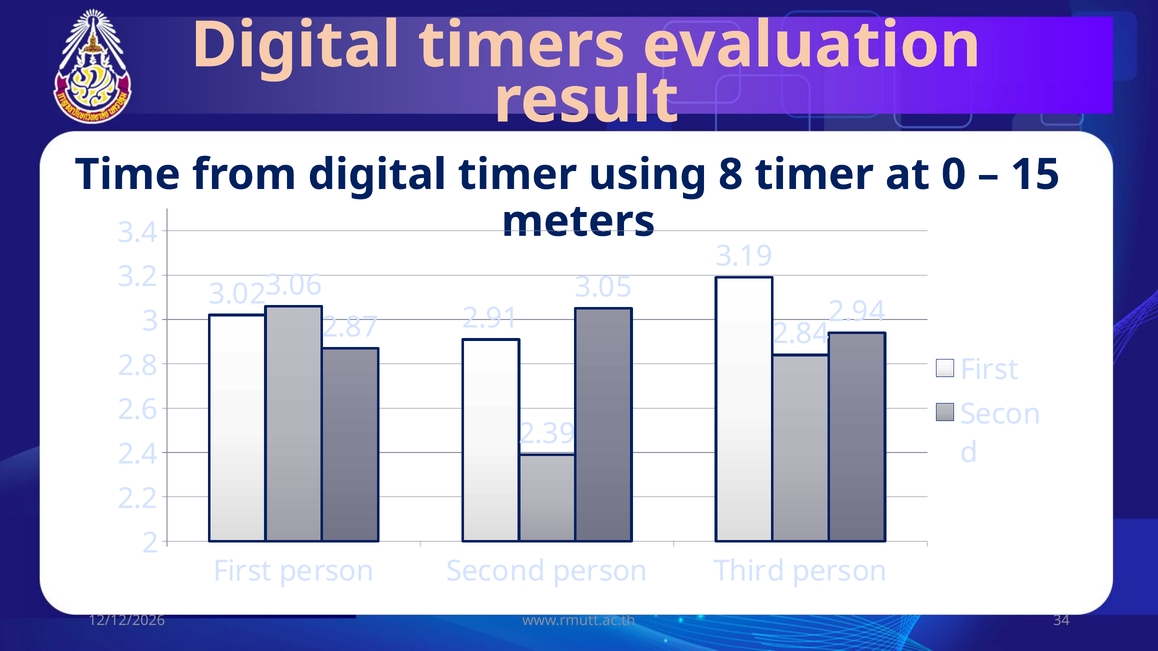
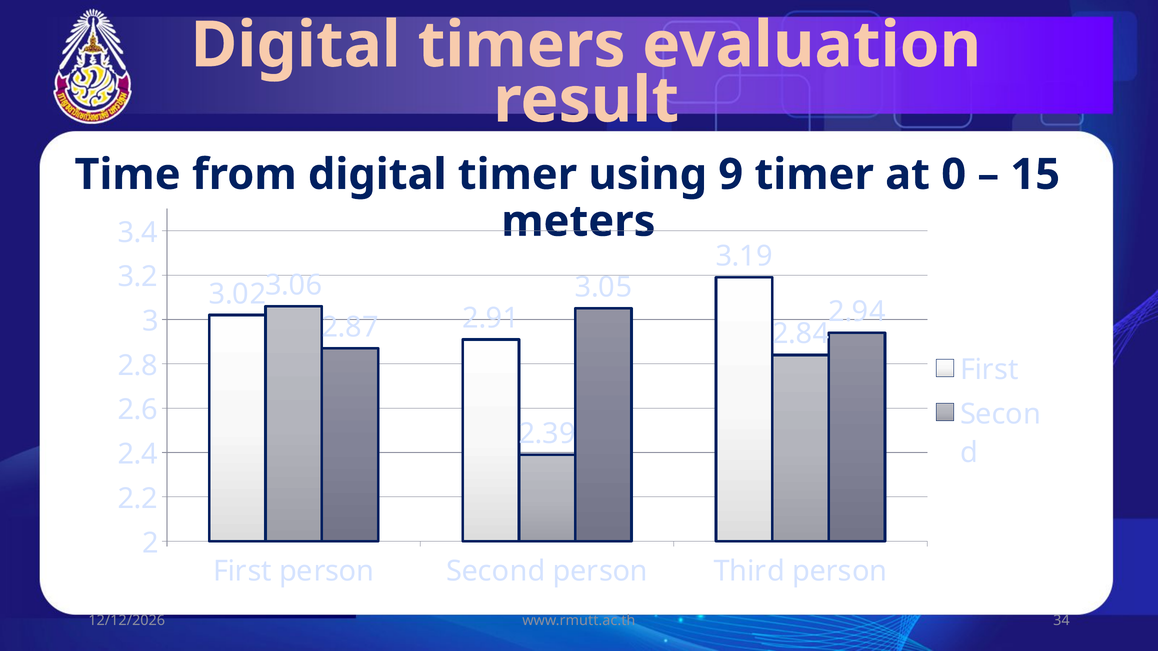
8: 8 -> 9 (731, 175)
